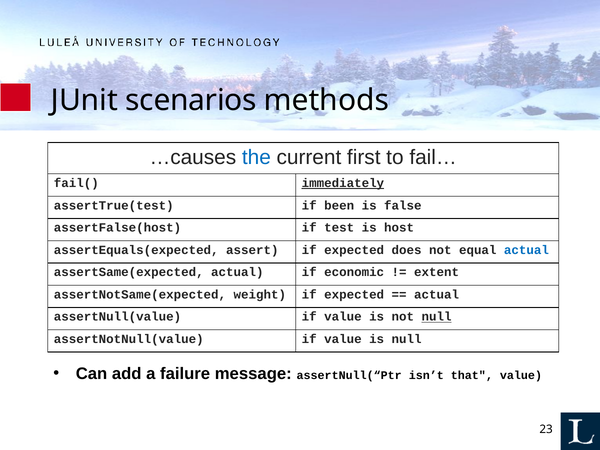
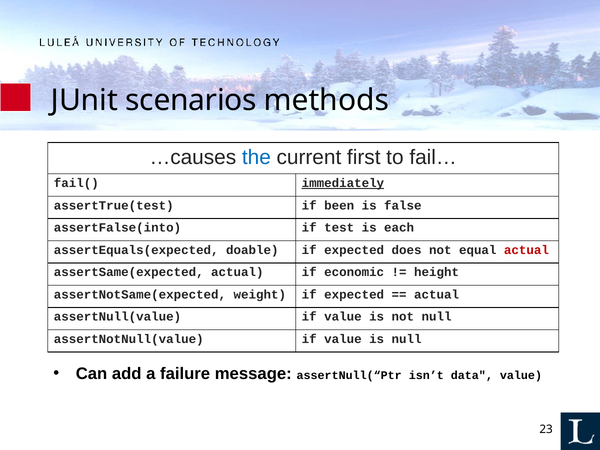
assertFalse(host: assertFalse(host -> assertFalse(into (117, 228)
host: host -> each (399, 228)
assert: assert -> doable (252, 250)
actual colour: blue -> red (526, 250)
extent: extent -> height (437, 272)
null underline: present -> none (437, 317)
that: that -> data (472, 375)
